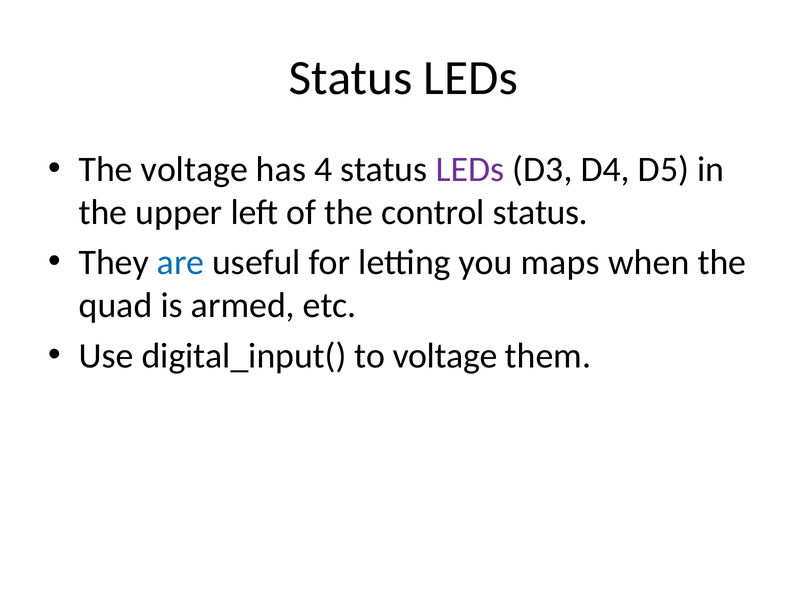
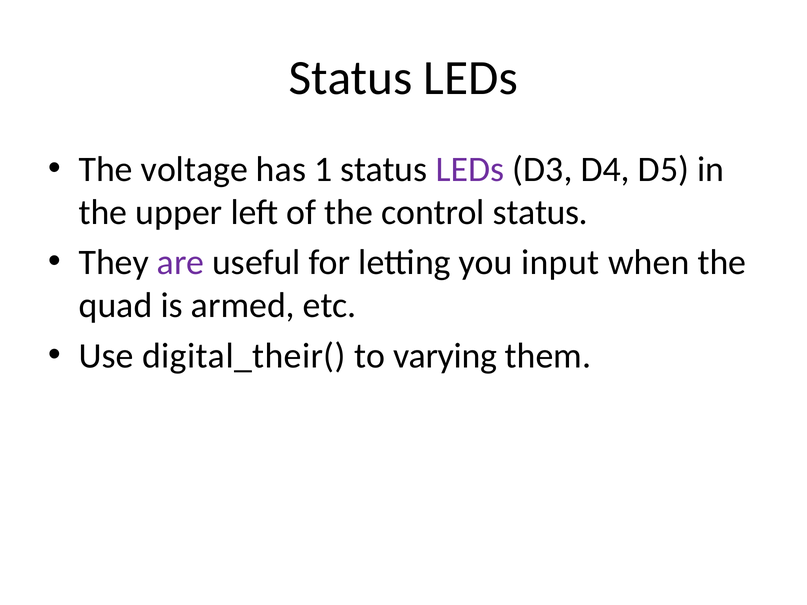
4: 4 -> 1 (323, 169)
are colour: blue -> purple (181, 263)
maps: maps -> input (560, 263)
digital_input(: digital_input( -> digital_their( (244, 356)
to voltage: voltage -> varying (445, 356)
